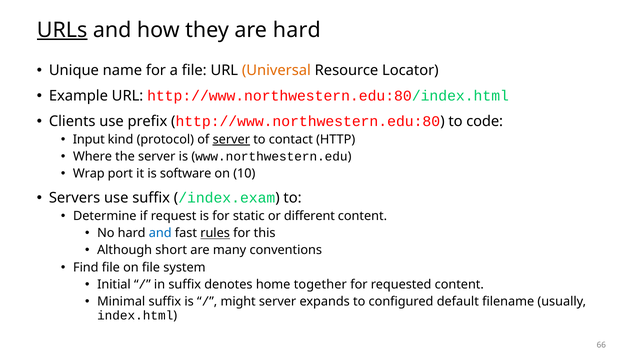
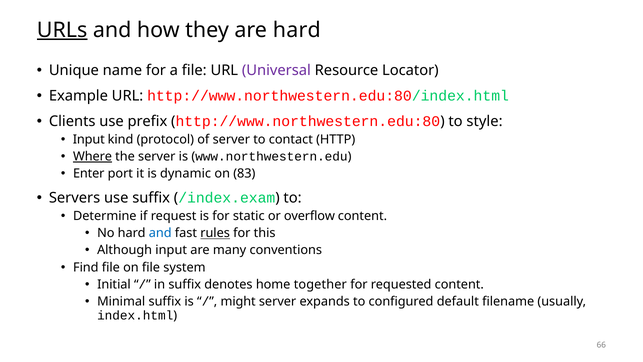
Universal colour: orange -> purple (276, 71)
code: code -> style (485, 121)
server underline: present -> none (231, 139)
Where underline: none -> present (93, 156)
Wrap: Wrap -> Enter (89, 173)
software: software -> dynamic (186, 173)
10: 10 -> 83 (244, 173)
different: different -> overflow (309, 216)
Although short: short -> input (171, 250)
